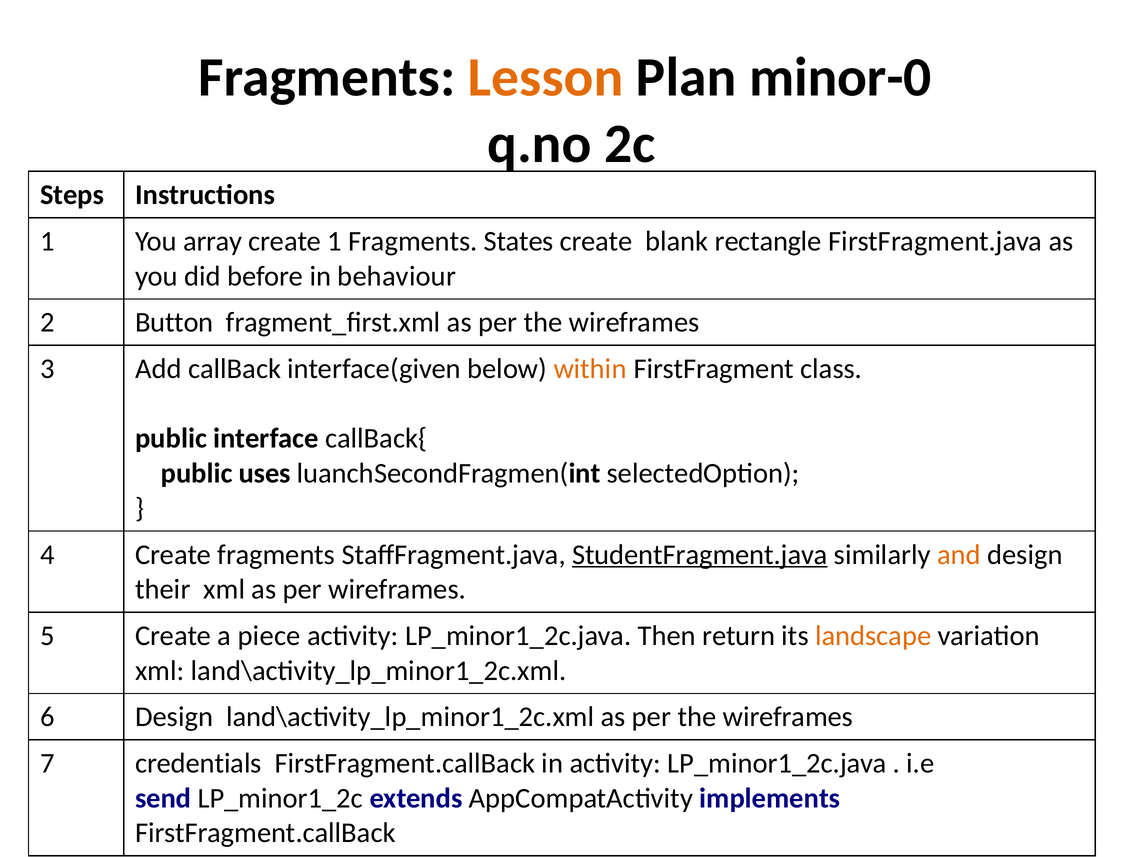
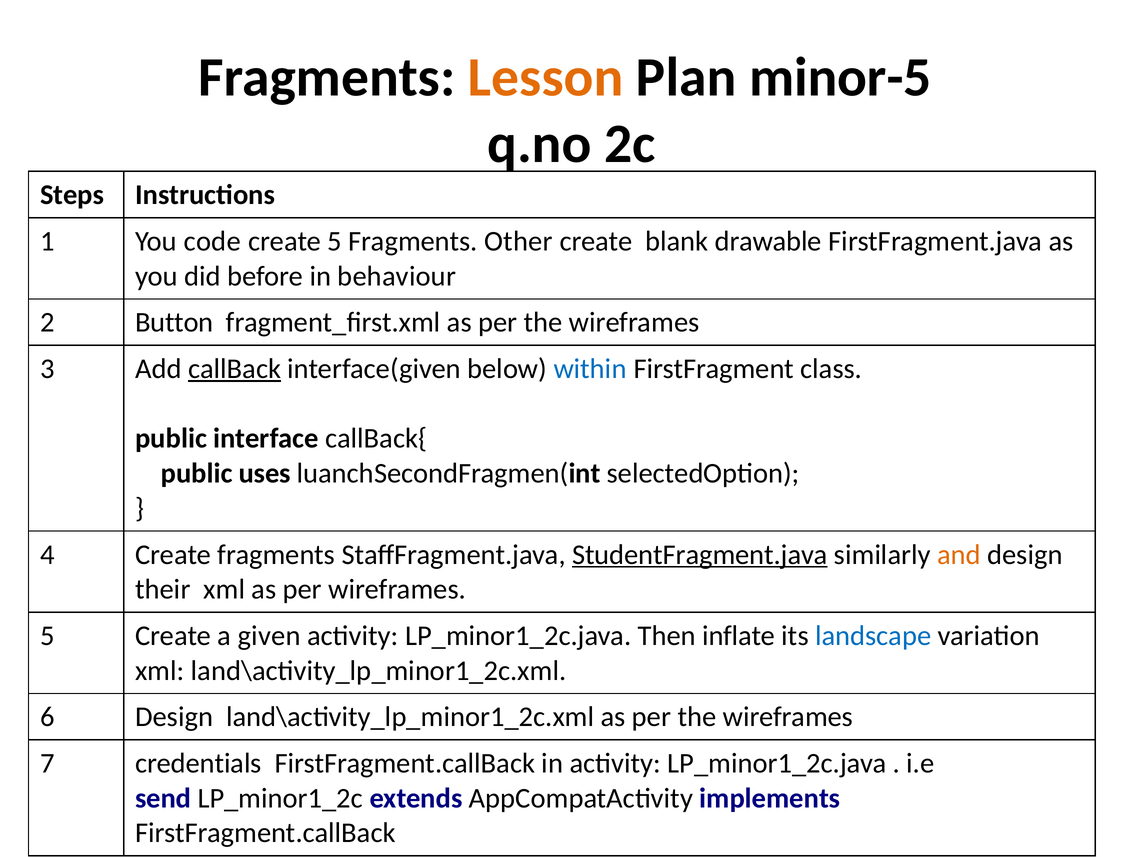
minor-0: minor-0 -> minor-5 (840, 77)
array: array -> code (212, 241)
create 1: 1 -> 5 (335, 241)
States: States -> Other (518, 241)
rectangle: rectangle -> drawable (768, 241)
callBack underline: none -> present (235, 369)
within colour: orange -> blue (590, 369)
piece: piece -> given (269, 636)
return: return -> inflate (739, 636)
landscape colour: orange -> blue (873, 636)
